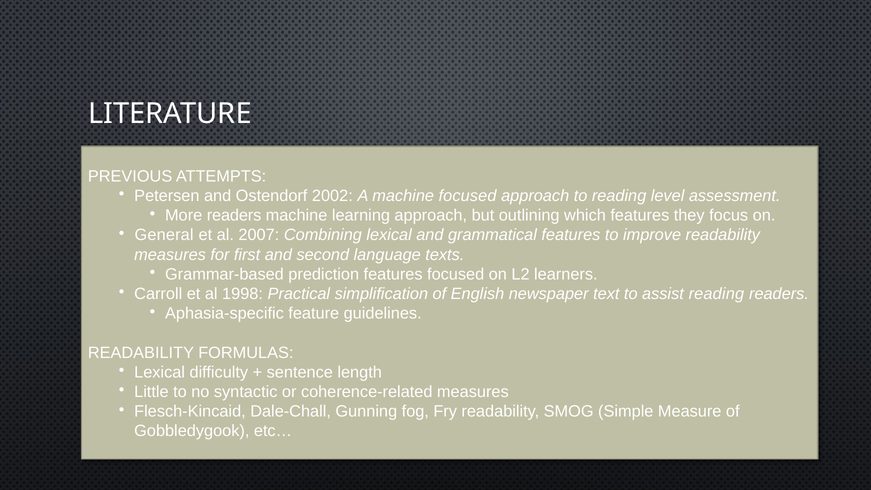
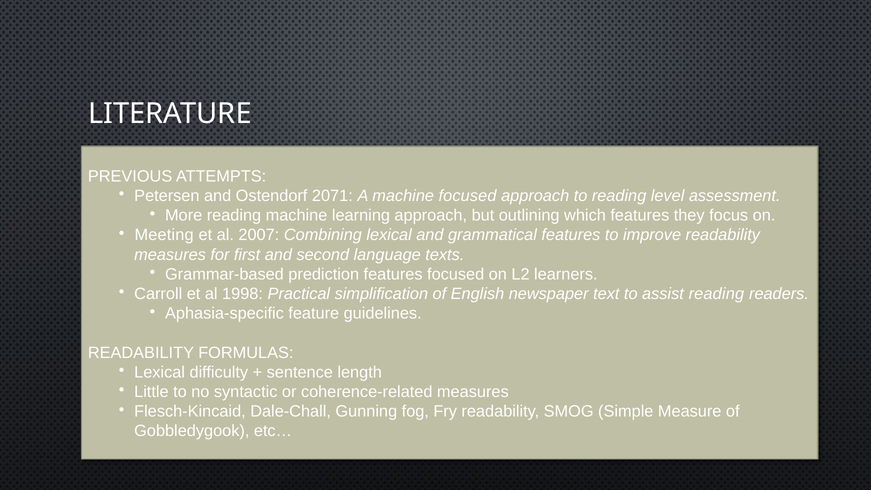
2002: 2002 -> 2071 (332, 196)
More readers: readers -> reading (234, 215)
General: General -> Meeting (164, 235)
